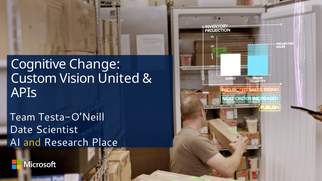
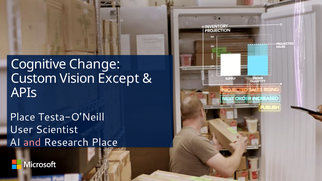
United: United -> Except (119, 79)
Team: Team -> Place (22, 117)
Date: Date -> User (21, 130)
and colour: yellow -> pink (32, 142)
